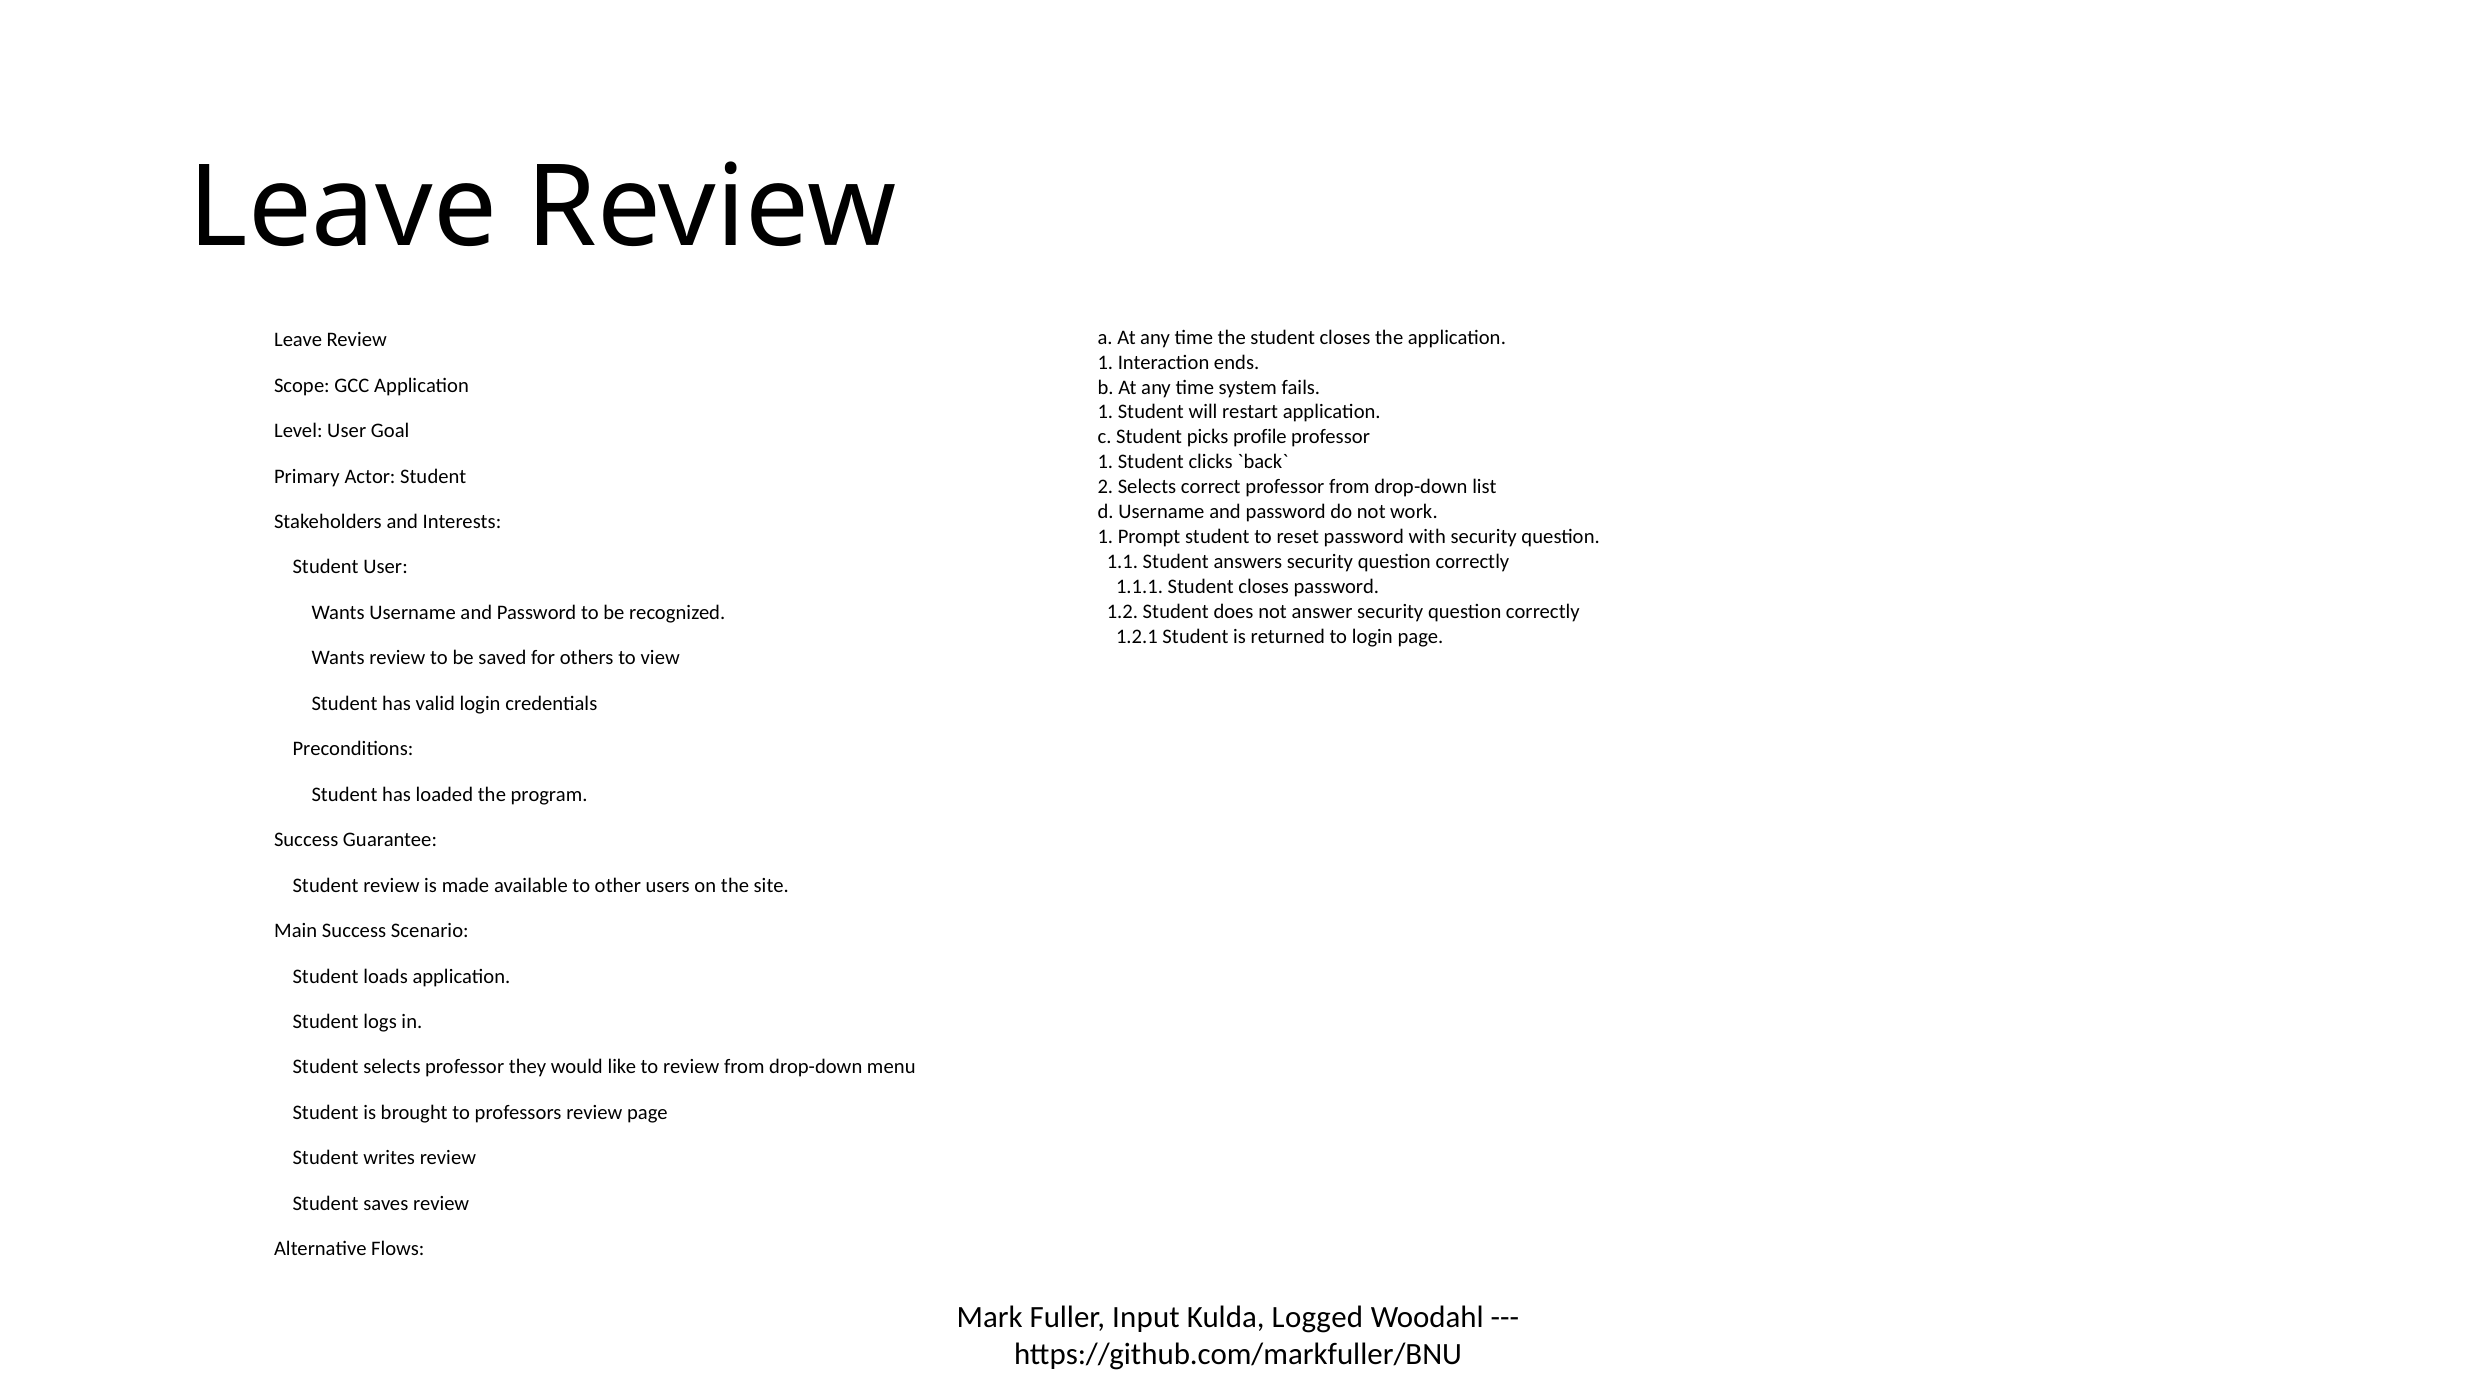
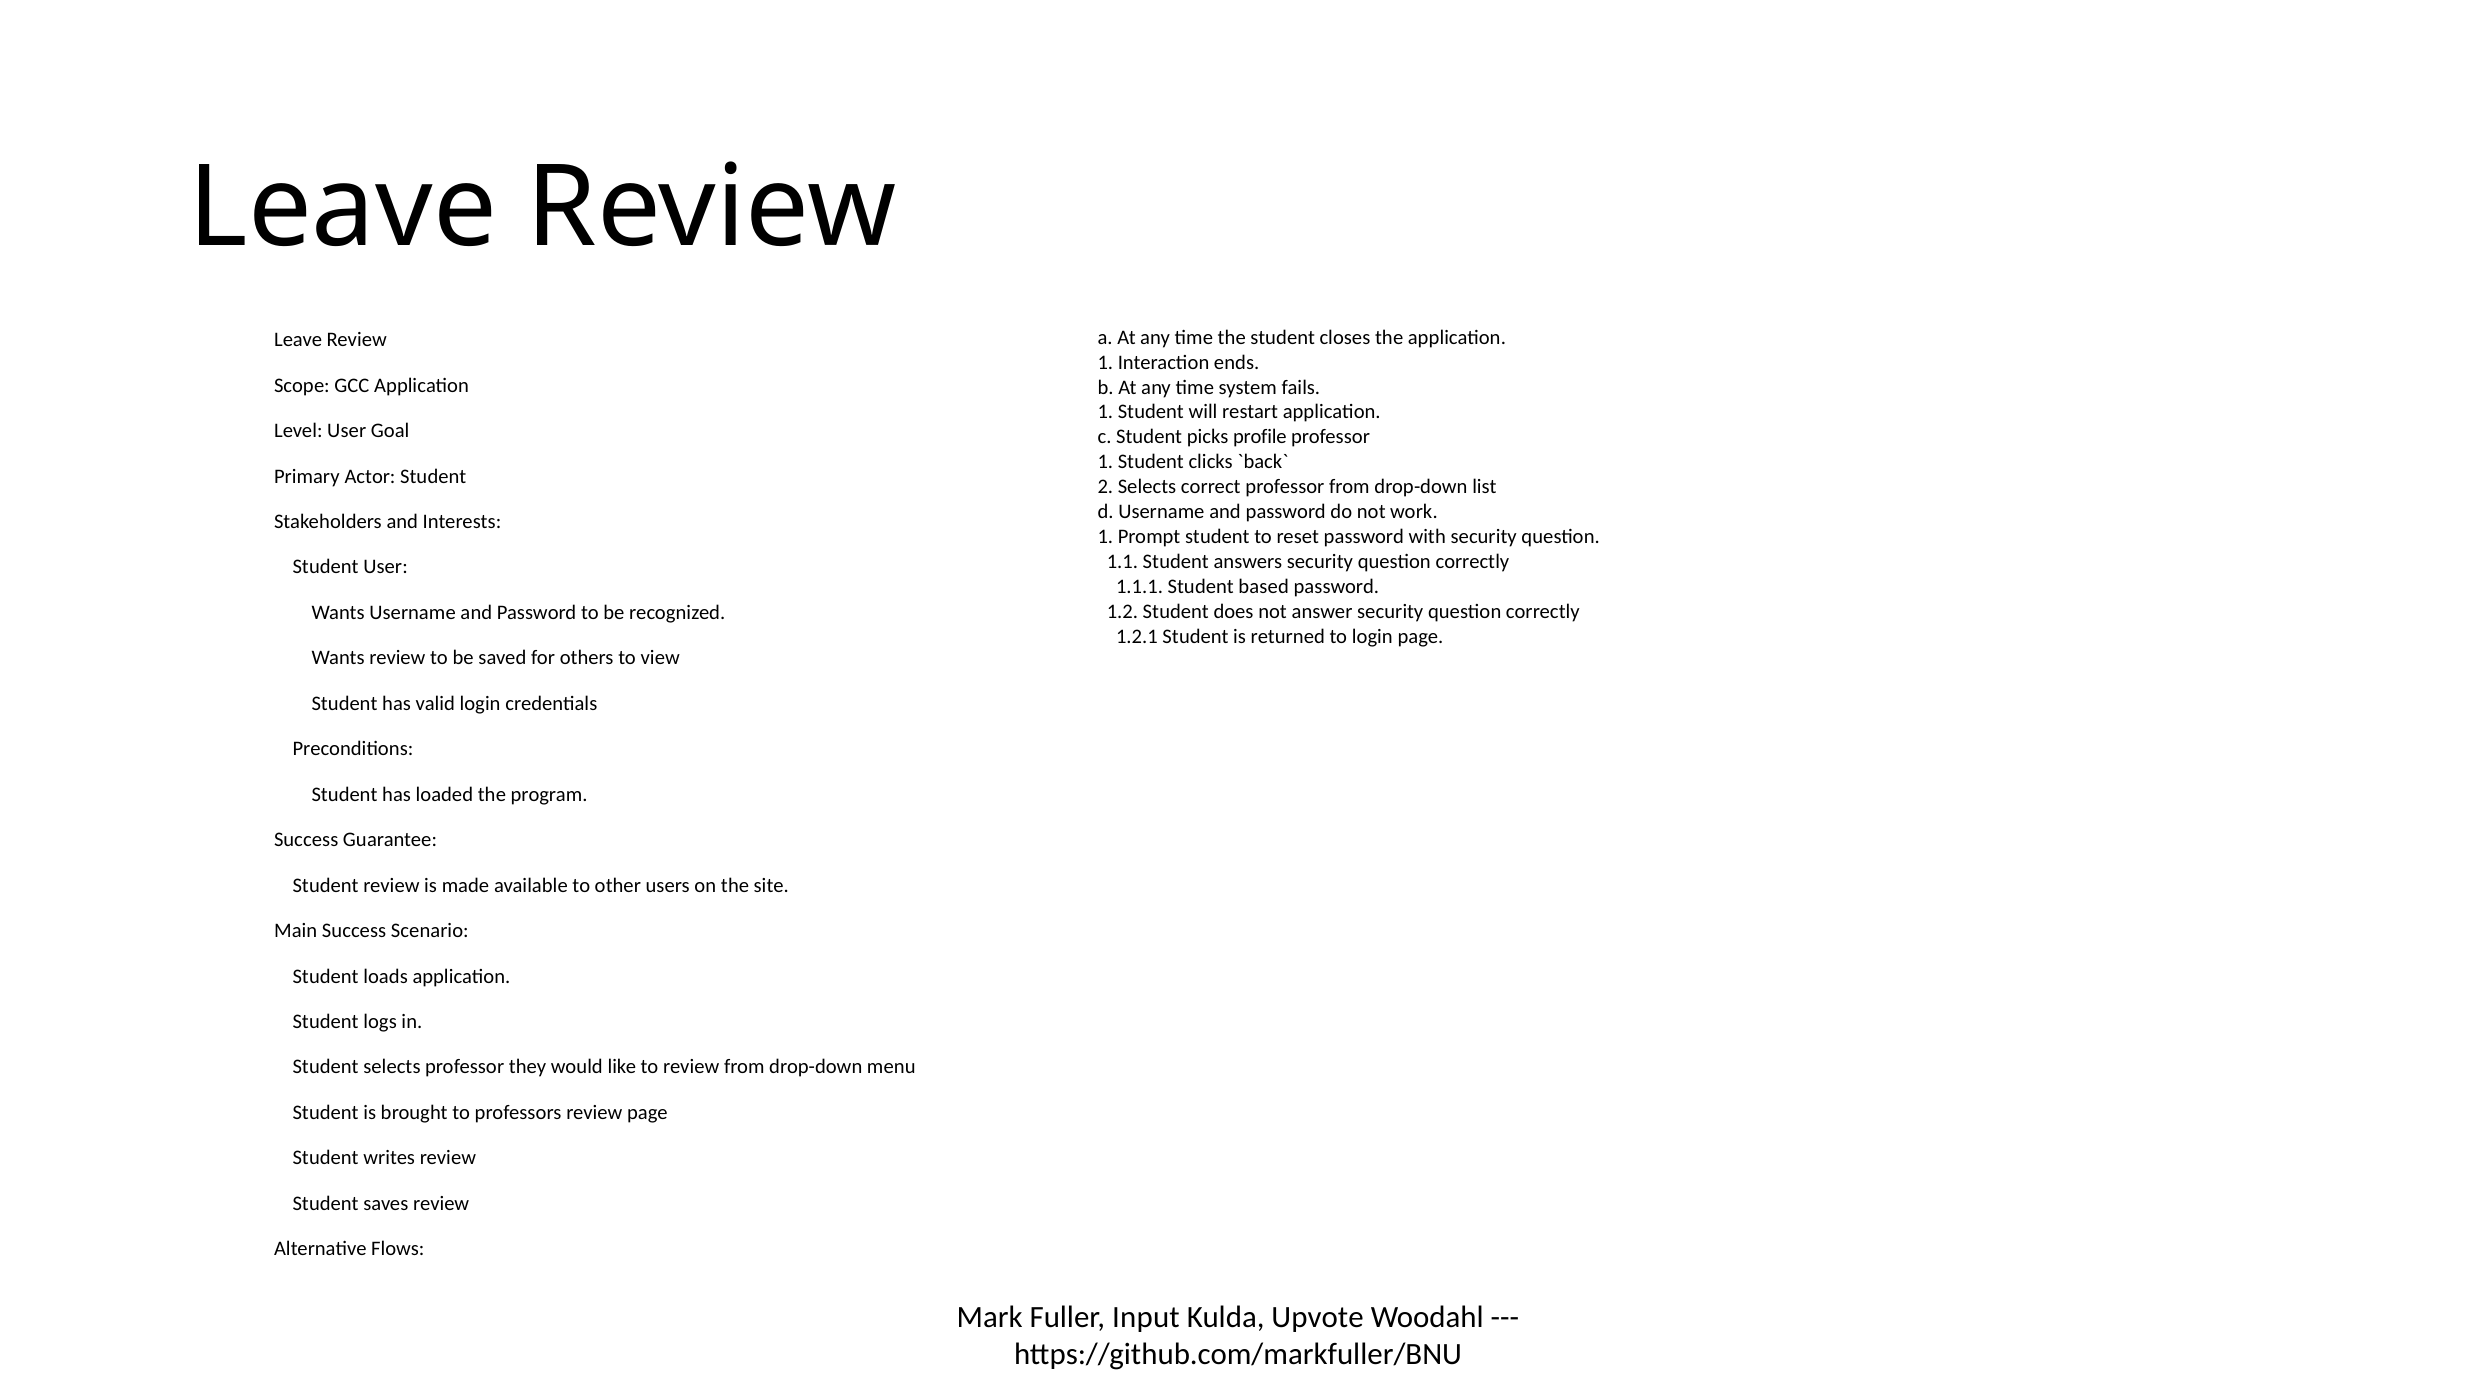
1.1.1 Student closes: closes -> based (1264, 586)
Logged: Logged -> Upvote (1318, 1317)
